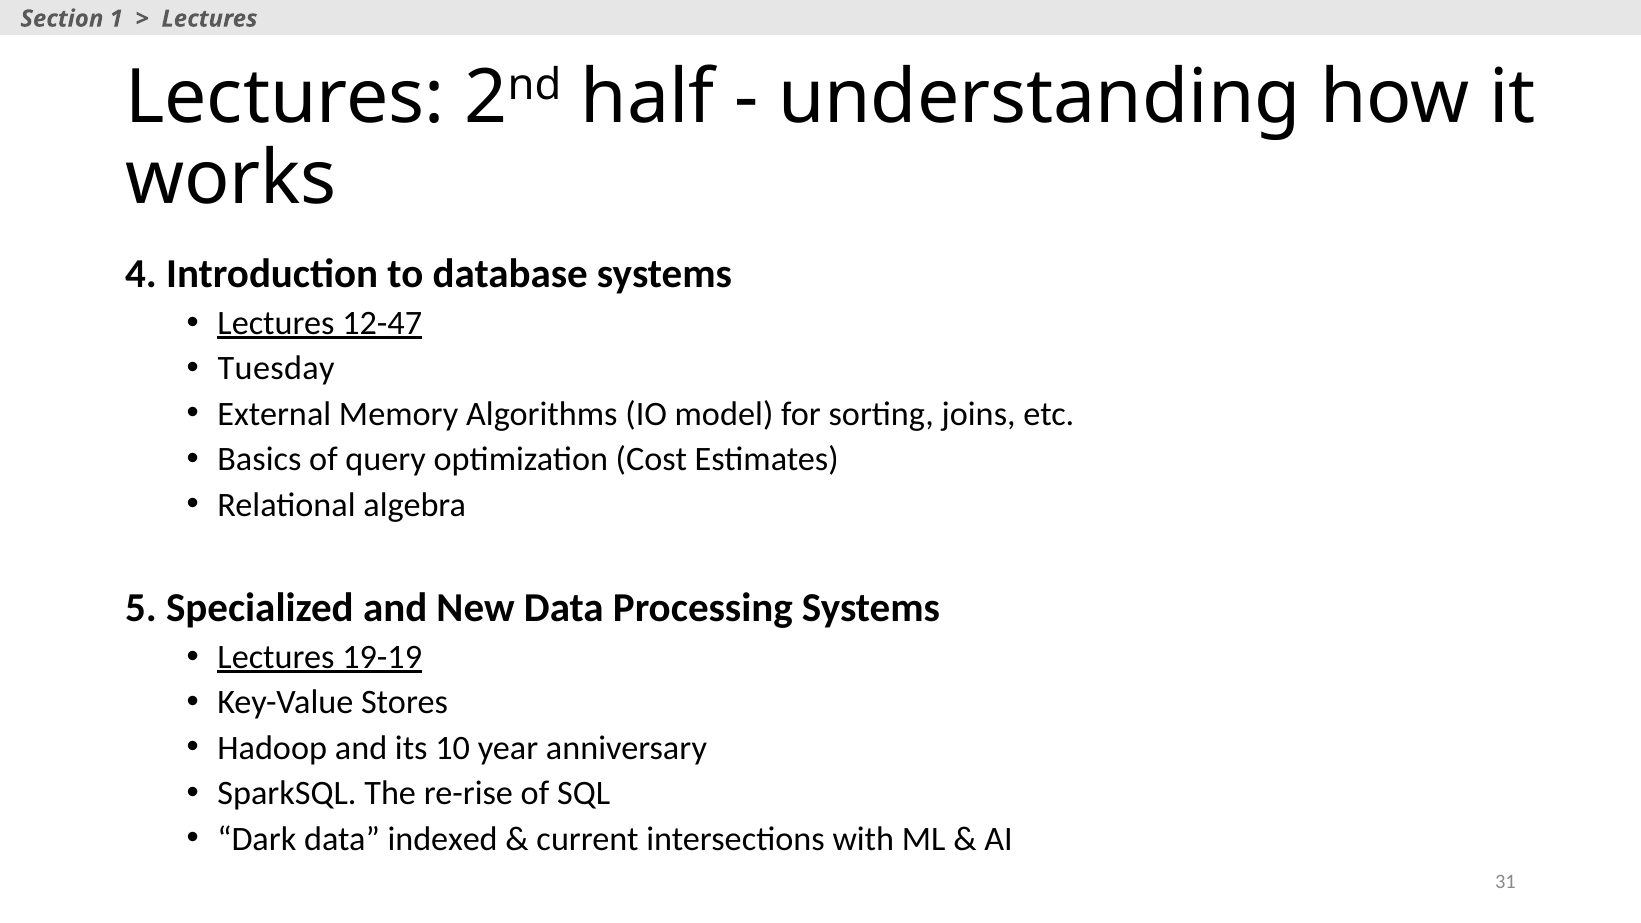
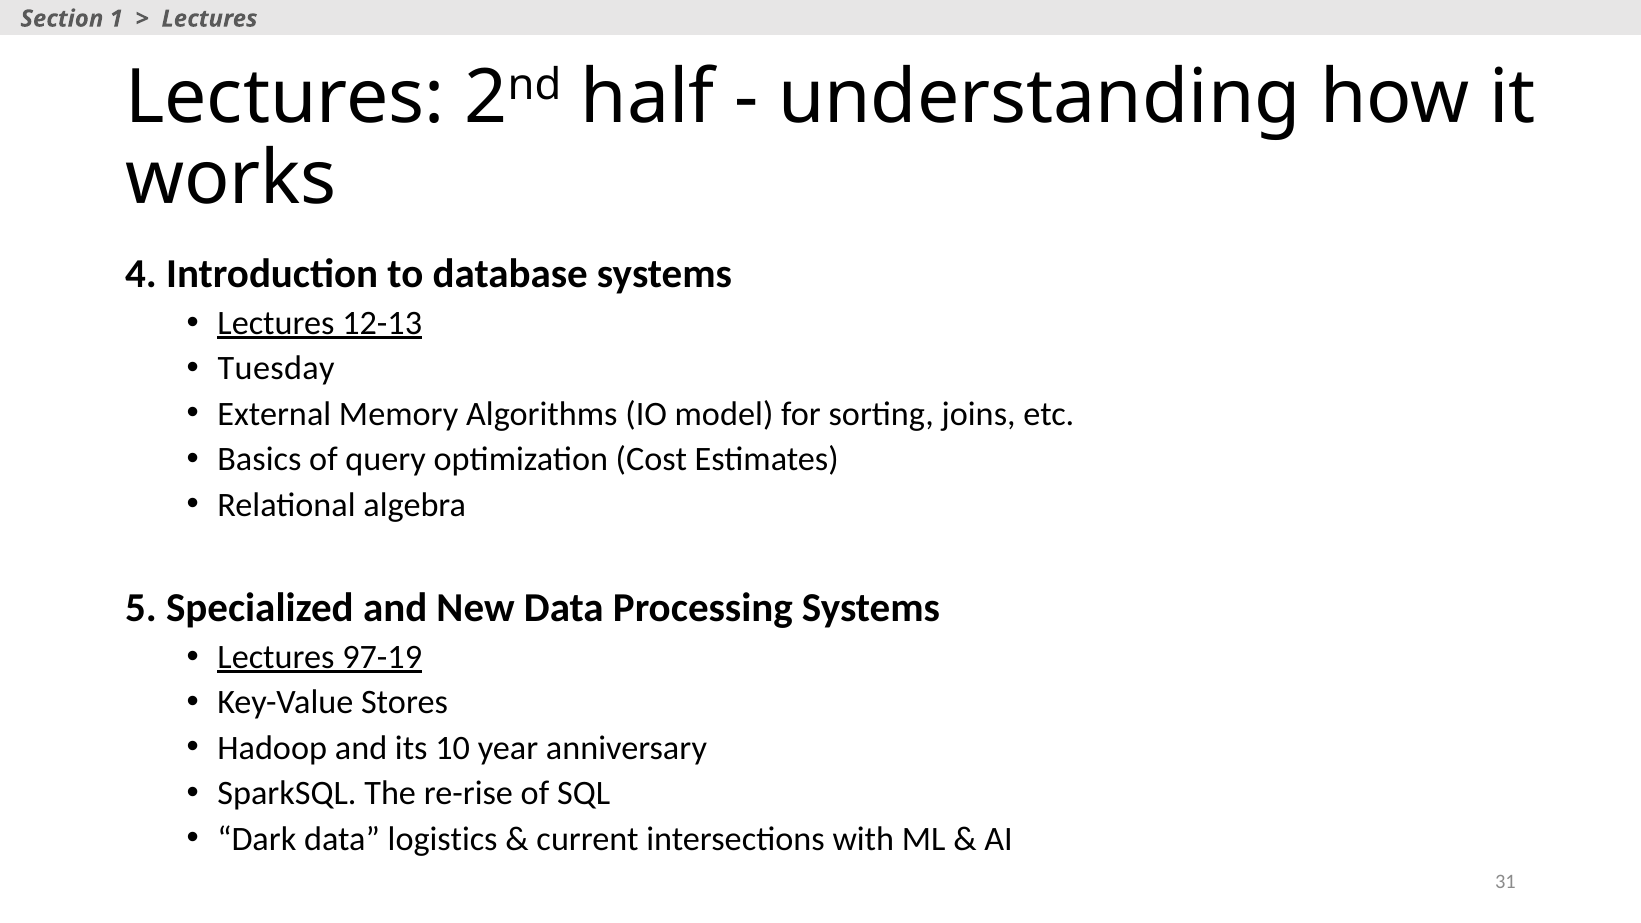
12-47: 12-47 -> 12-13 (382, 323)
19-19: 19-19 -> 97-19 (382, 657)
indexed: indexed -> logistics (443, 839)
